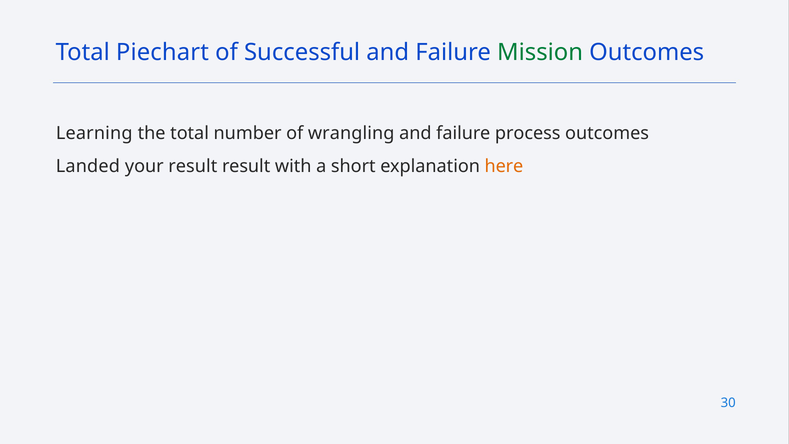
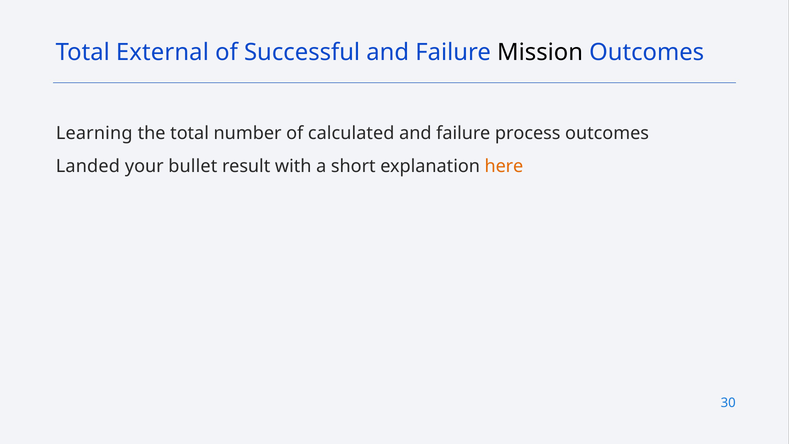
Piechart: Piechart -> External (162, 52)
Mission colour: green -> black (540, 52)
wrangling: wrangling -> calculated (351, 133)
your result: result -> bullet (193, 166)
